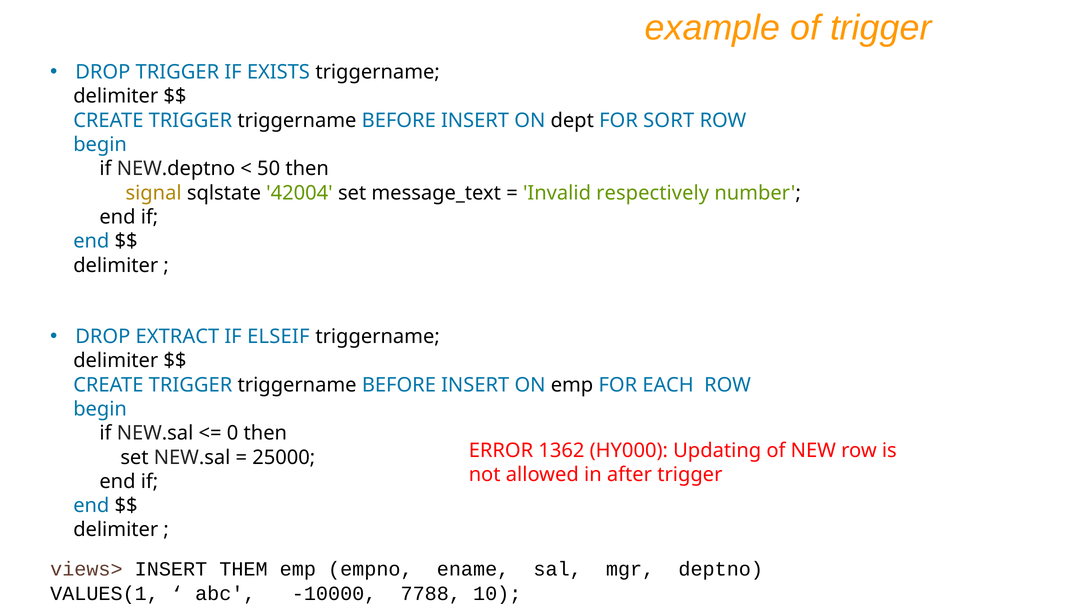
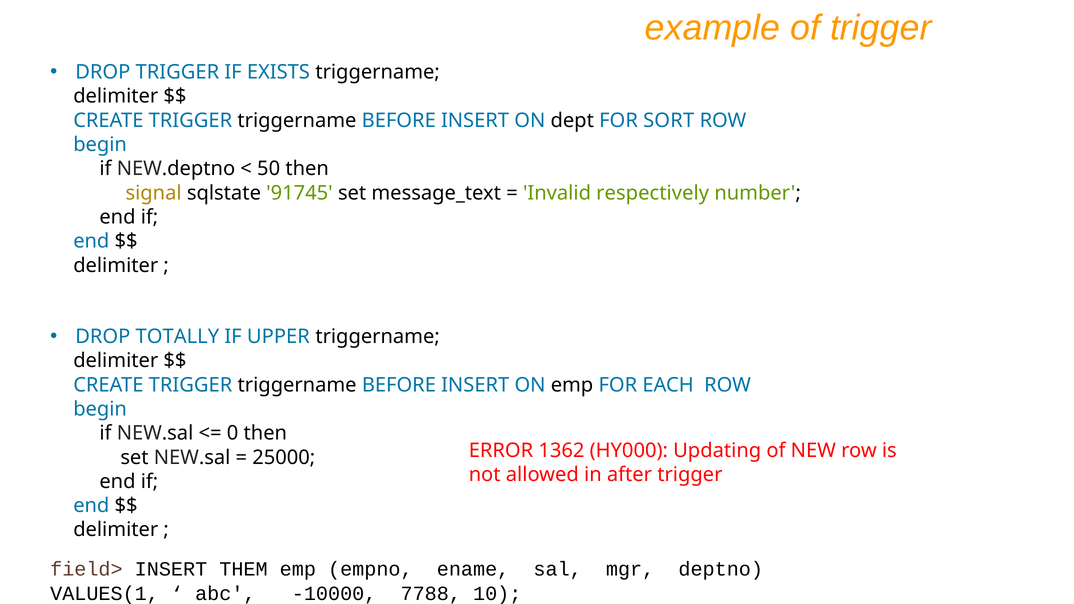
42004: 42004 -> 91745 (299, 193)
EXTRACT: EXTRACT -> TOTALLY (177, 337)
ELSEIF: ELSEIF -> UPPER (278, 337)
views>: views> -> field> (86, 569)
